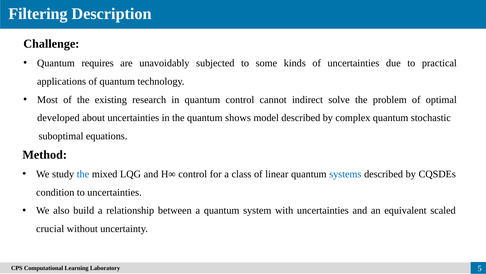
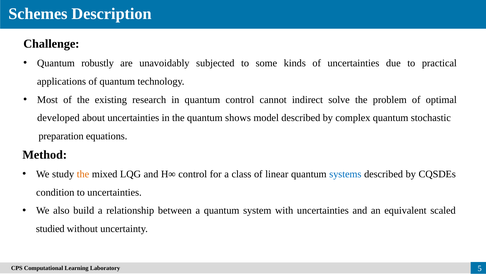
Filtering: Filtering -> Schemes (38, 14)
requires: requires -> robustly (98, 63)
suboptimal: suboptimal -> preparation (61, 136)
the colour: blue -> orange (83, 174)
crucial: crucial -> studied (50, 228)
